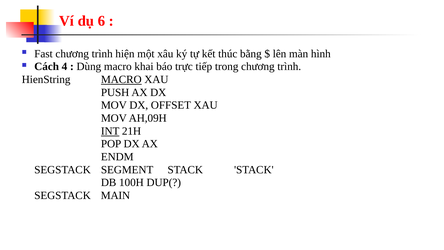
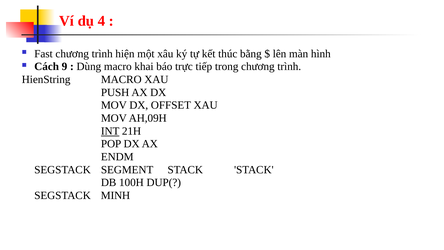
6: 6 -> 4 (102, 21)
4: 4 -> 9 (65, 67)
MACRO underline: present -> none (121, 79)
MAIN: MAIN -> MINH (115, 195)
